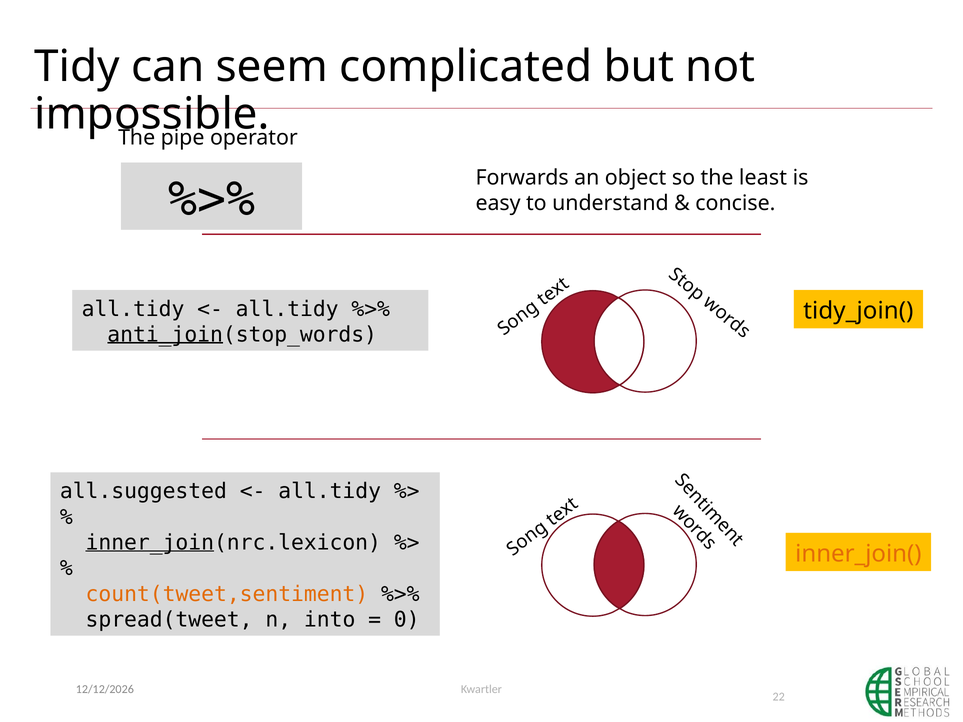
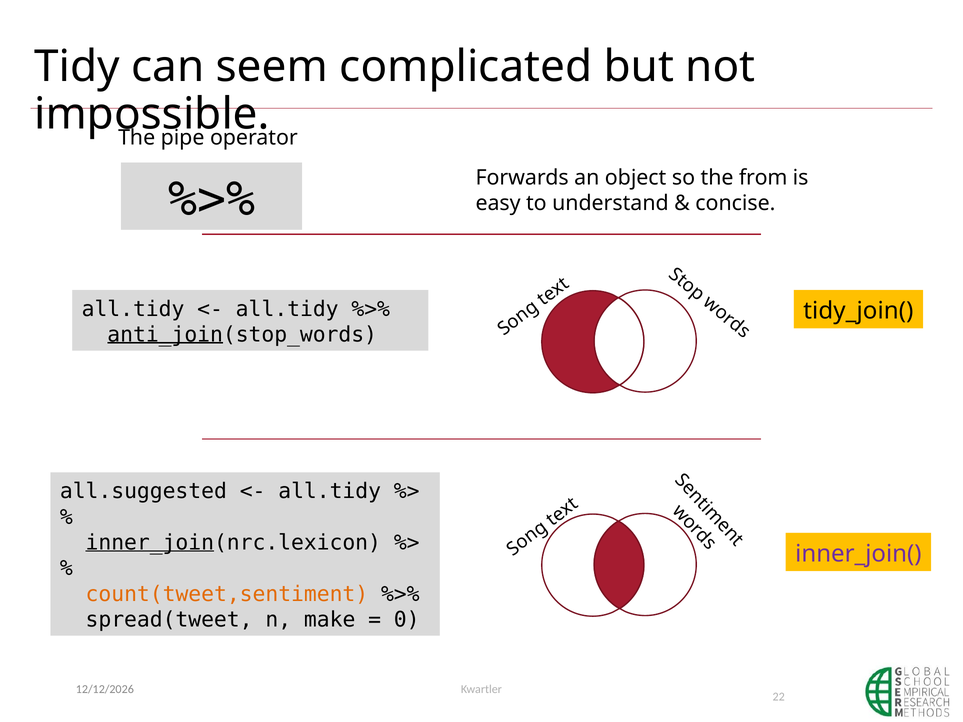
least: least -> from (763, 178)
inner_join( colour: orange -> purple (858, 554)
into: into -> make (330, 620)
